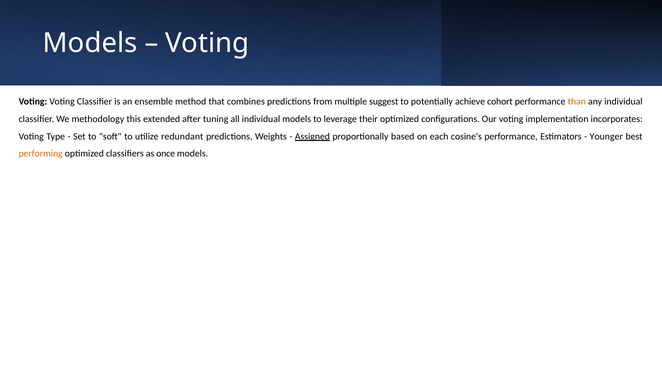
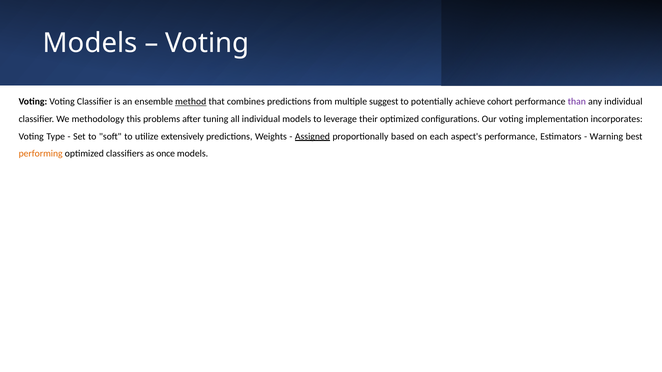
method underline: none -> present (191, 102)
than colour: orange -> purple (577, 102)
extended: extended -> problems (162, 119)
redundant: redundant -> extensively (182, 137)
cosine's: cosine's -> aspect's (466, 137)
Younger: Younger -> Warning (606, 137)
